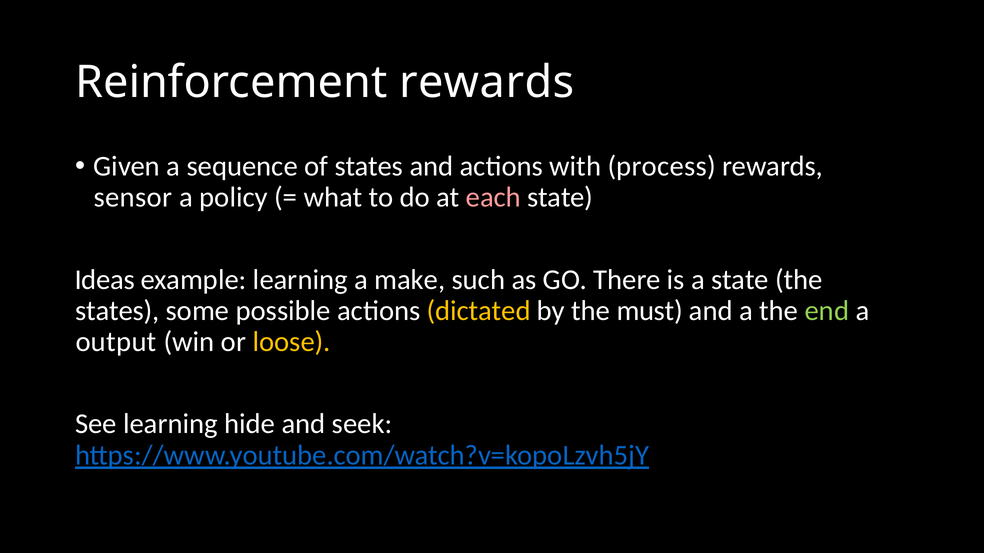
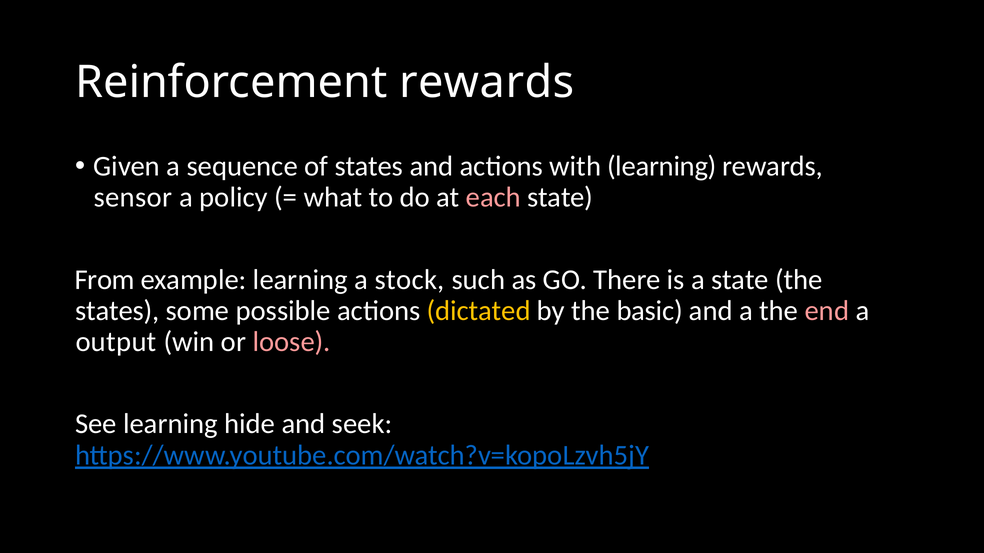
with process: process -> learning (662, 166)
Ideas: Ideas -> From (105, 280)
make: make -> stock (410, 280)
must: must -> basic (650, 311)
end colour: light green -> pink (827, 311)
loose colour: yellow -> pink (292, 342)
